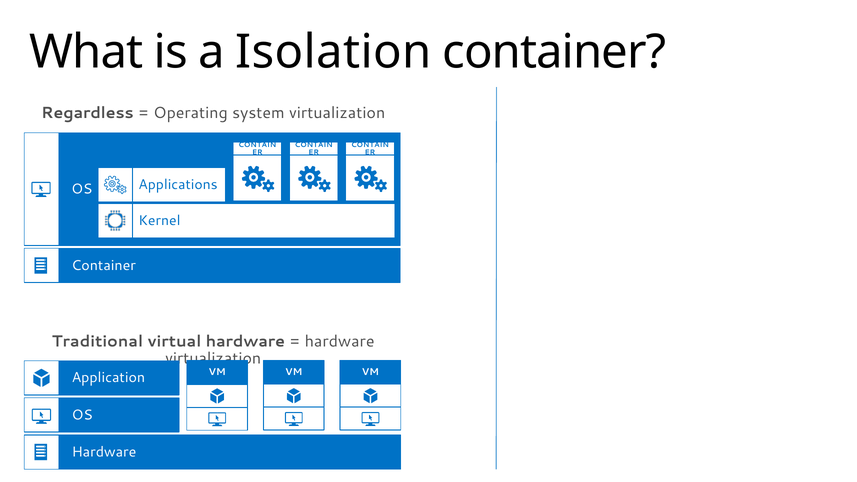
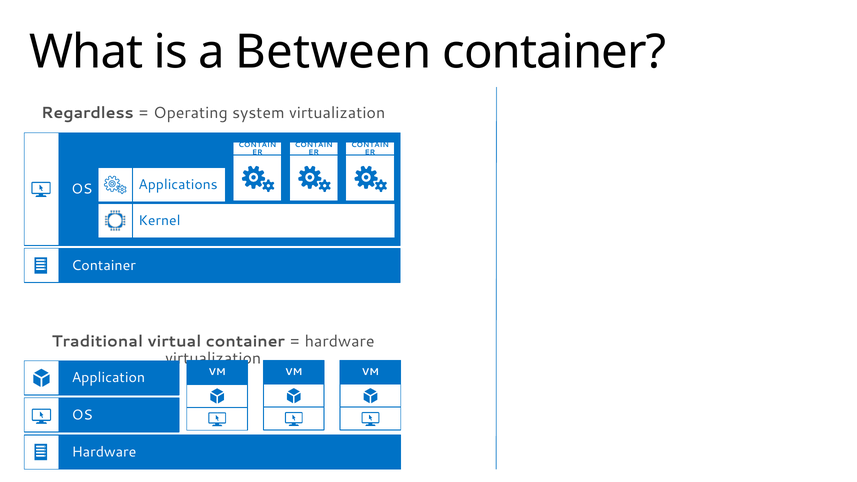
Isolation: Isolation -> Between (333, 52)
virtual hardware: hardware -> container (245, 341)
